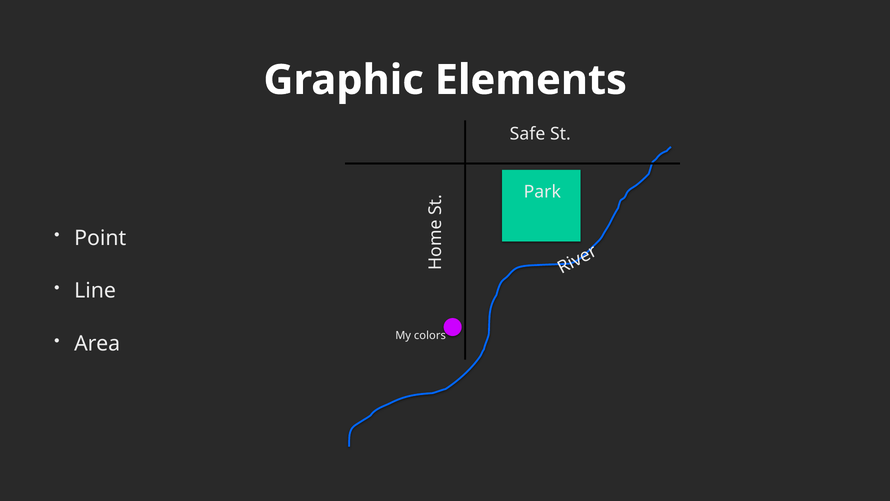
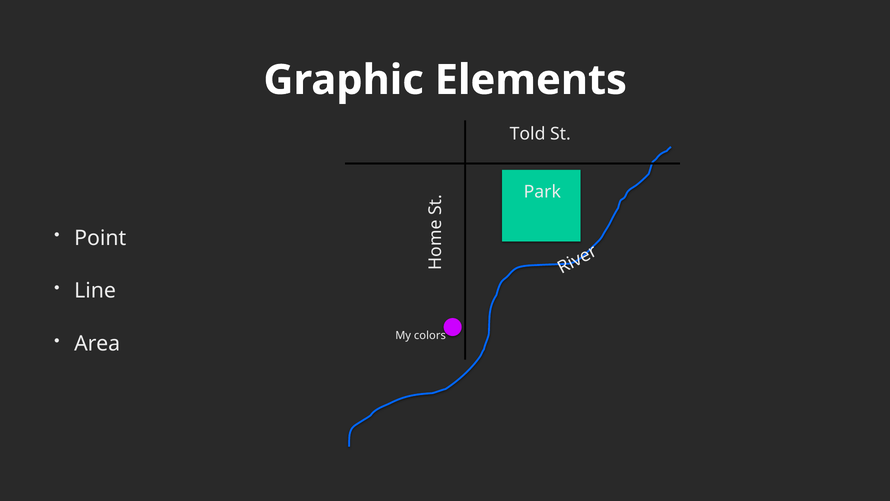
Safe: Safe -> Told (528, 134)
